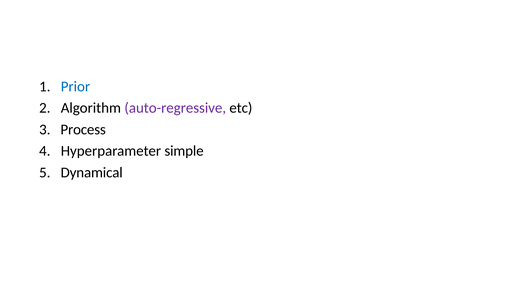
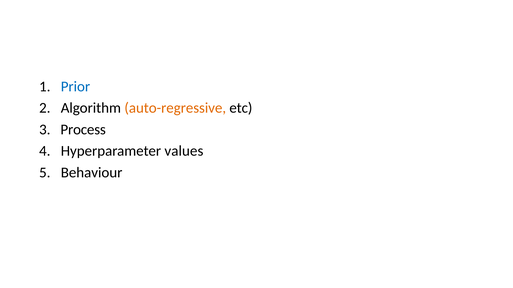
auto-regressive colour: purple -> orange (175, 108)
simple: simple -> values (184, 151)
Dynamical: Dynamical -> Behaviour (92, 173)
